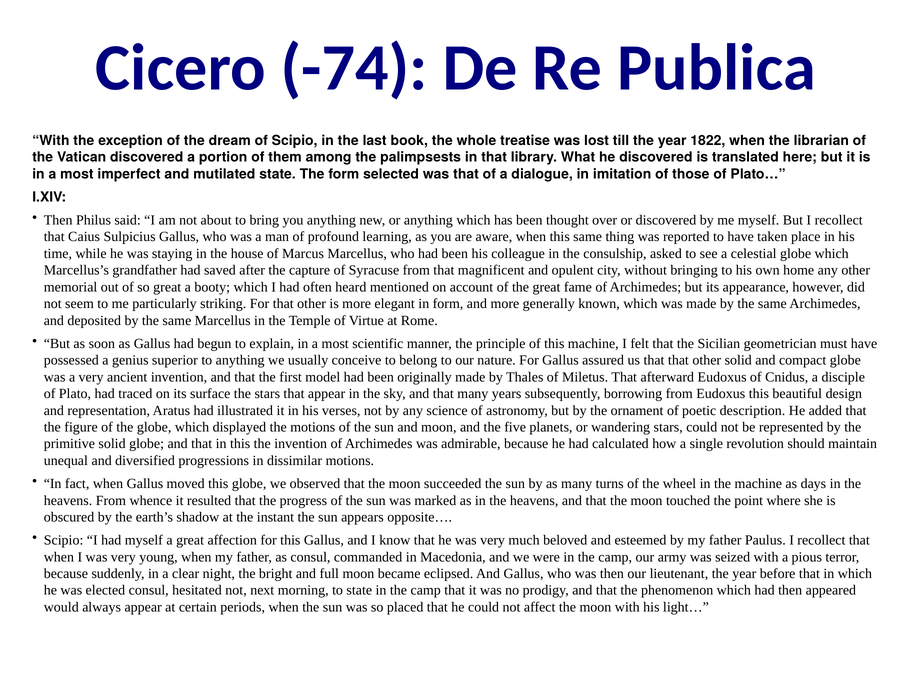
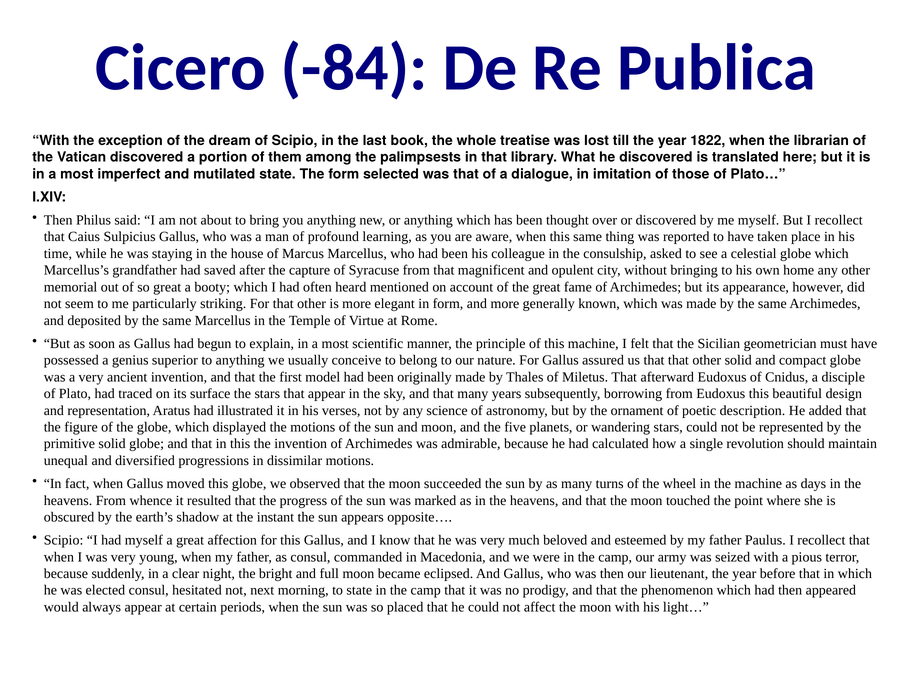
-74: -74 -> -84 (354, 68)
